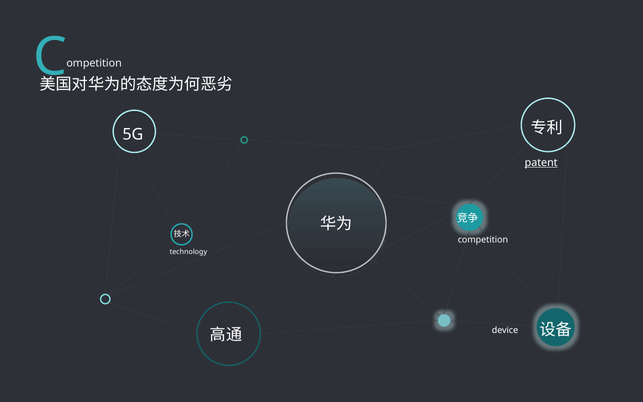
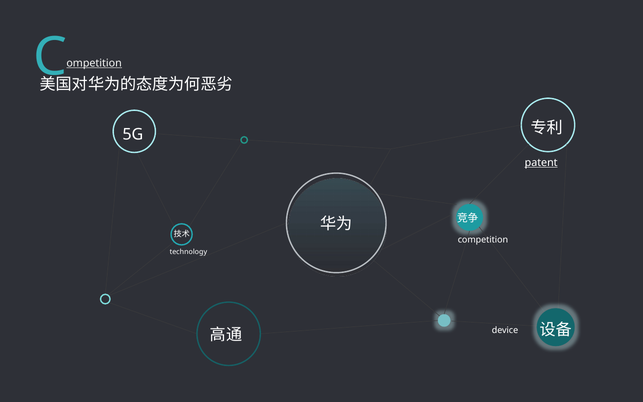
ompetition underline: none -> present (94, 63)
